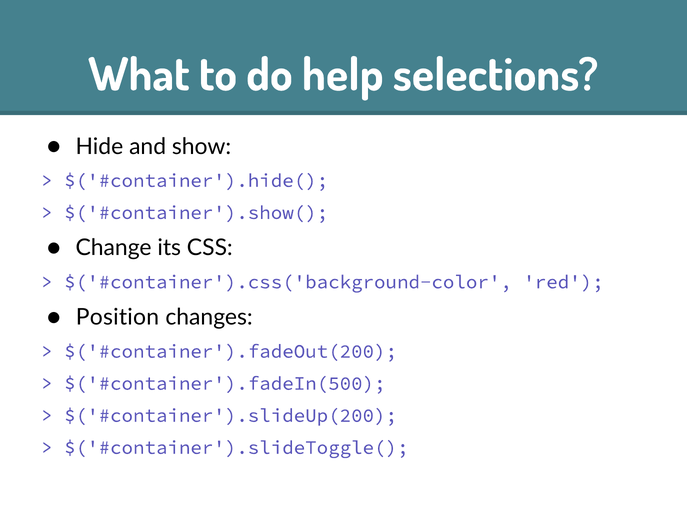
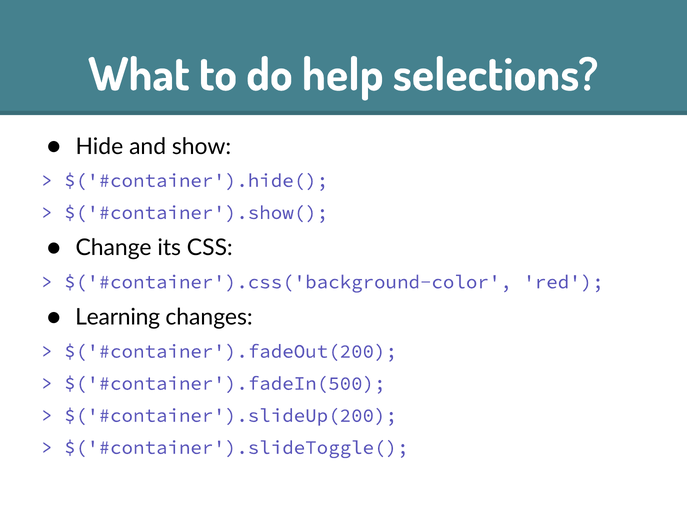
Position: Position -> Learning (118, 317)
